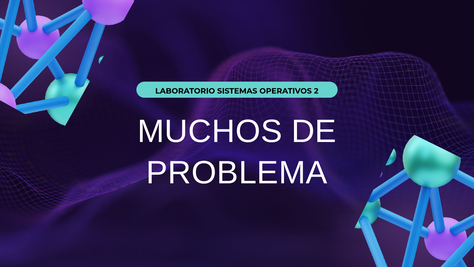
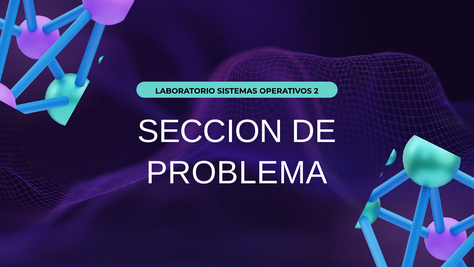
MUCHOS: MUCHOS -> SECCION (210, 131)
